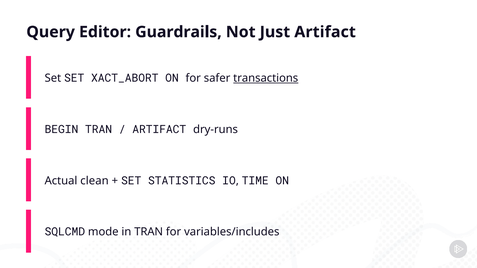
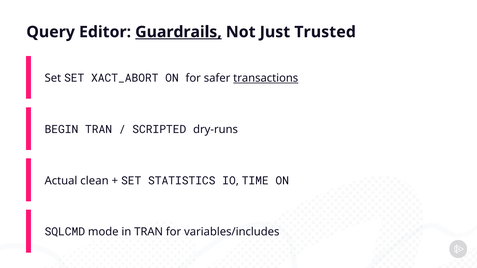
Guardrails underline: none -> present (178, 32)
Just Artifact: Artifact -> Trusted (325, 32)
ARTIFACT: ARTIFACT -> SCRIPTED (159, 130)
